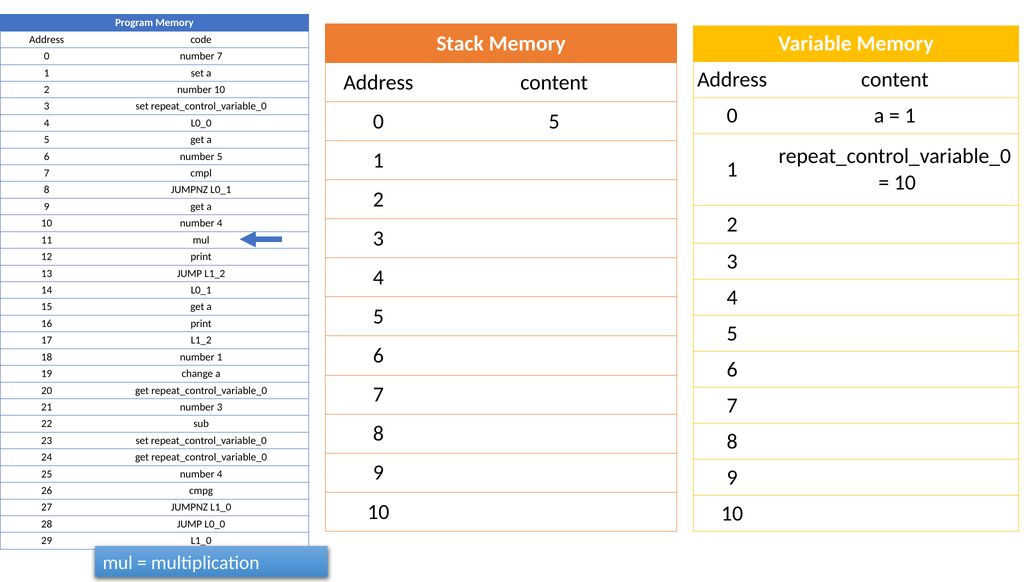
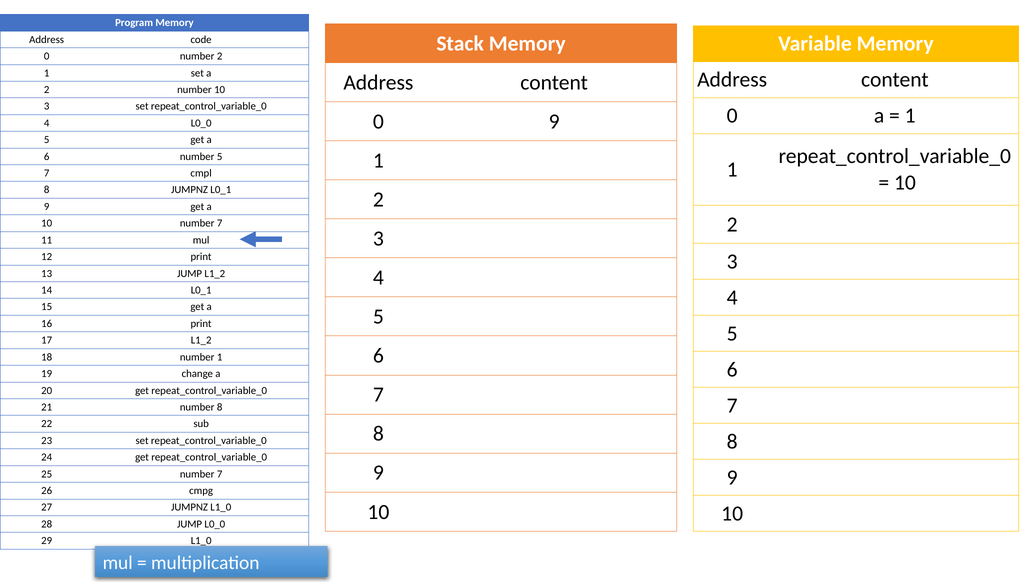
number 7: 7 -> 2 (220, 56)
0 5: 5 -> 9 (554, 122)
10 number 4: 4 -> 7 (220, 223)
number 3: 3 -> 8 (220, 407)
25 number 4: 4 -> 7 (220, 474)
